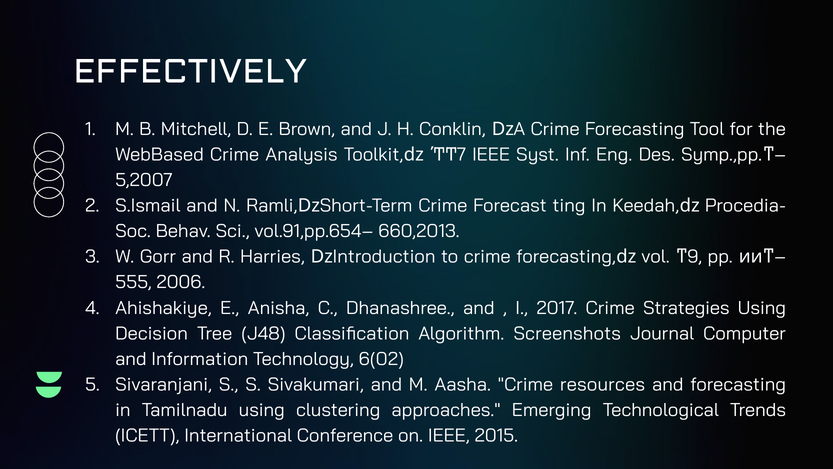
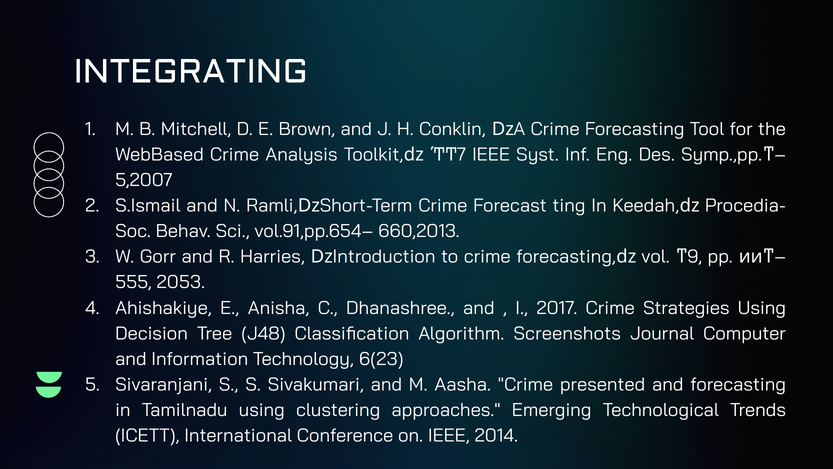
EFFECTIVELY: EFFECTIVELY -> INTEGRATING (191, 72)
2006: 2006 -> 2053 (181, 282)
6(02: 6(02 -> 6(23 (381, 359)
resources: resources -> presented (603, 384)
2015: 2015 -> 2014 (496, 435)
